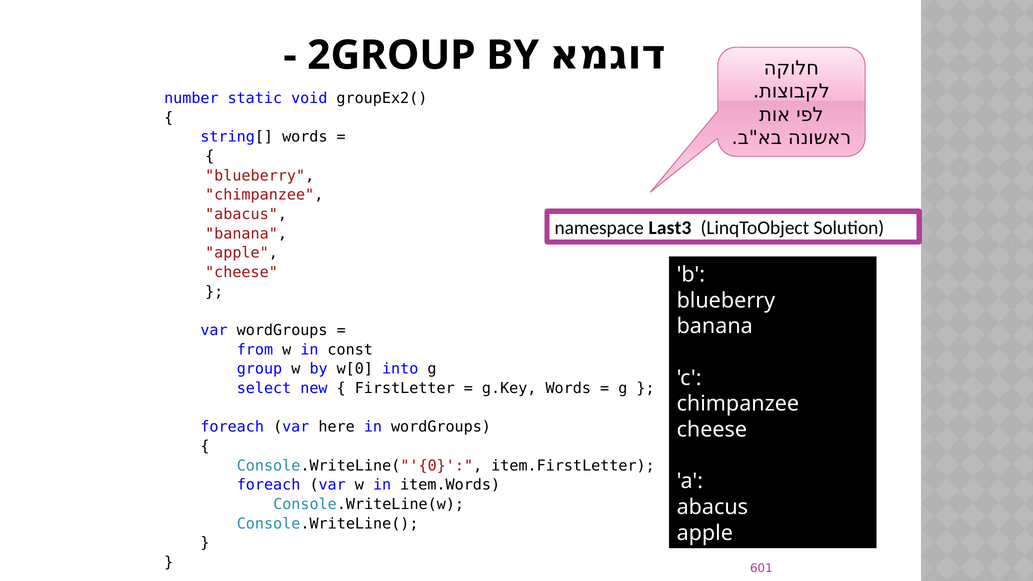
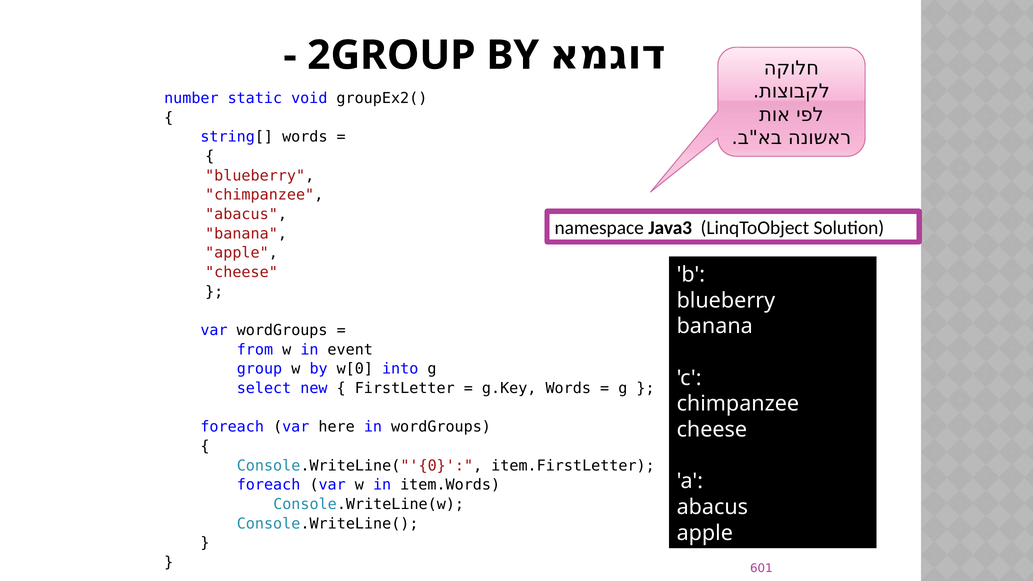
Last3: Last3 -> Java3 (670, 228)
const: const -> event (350, 350)
